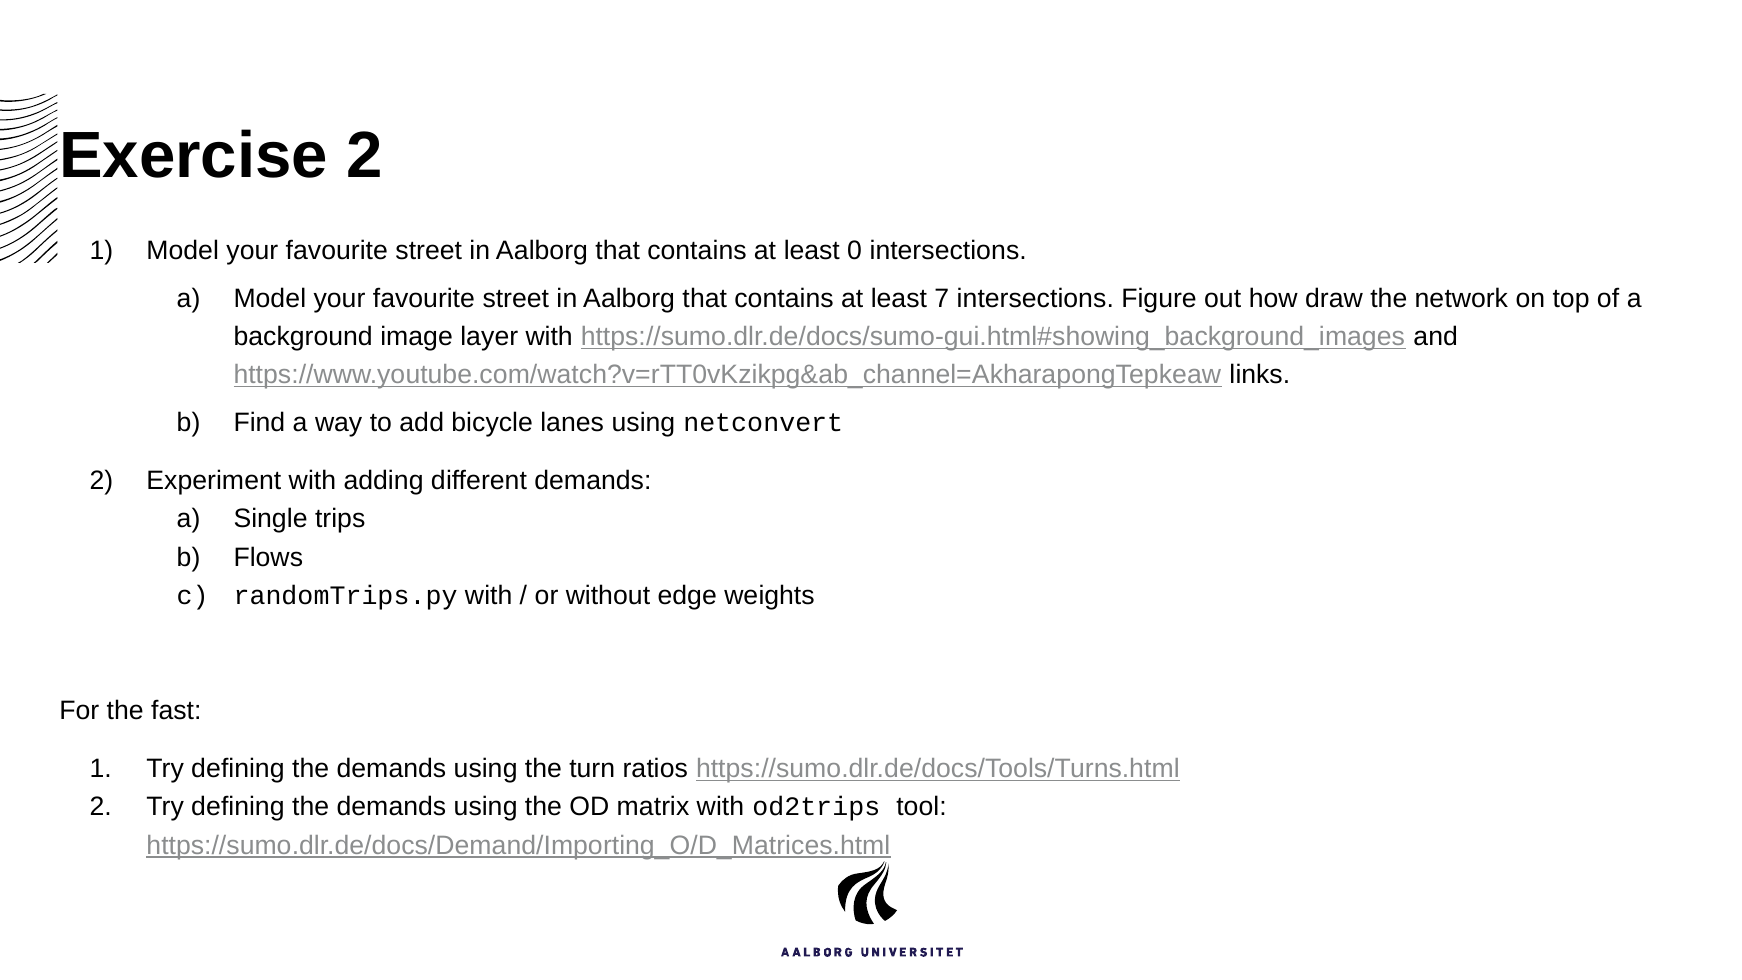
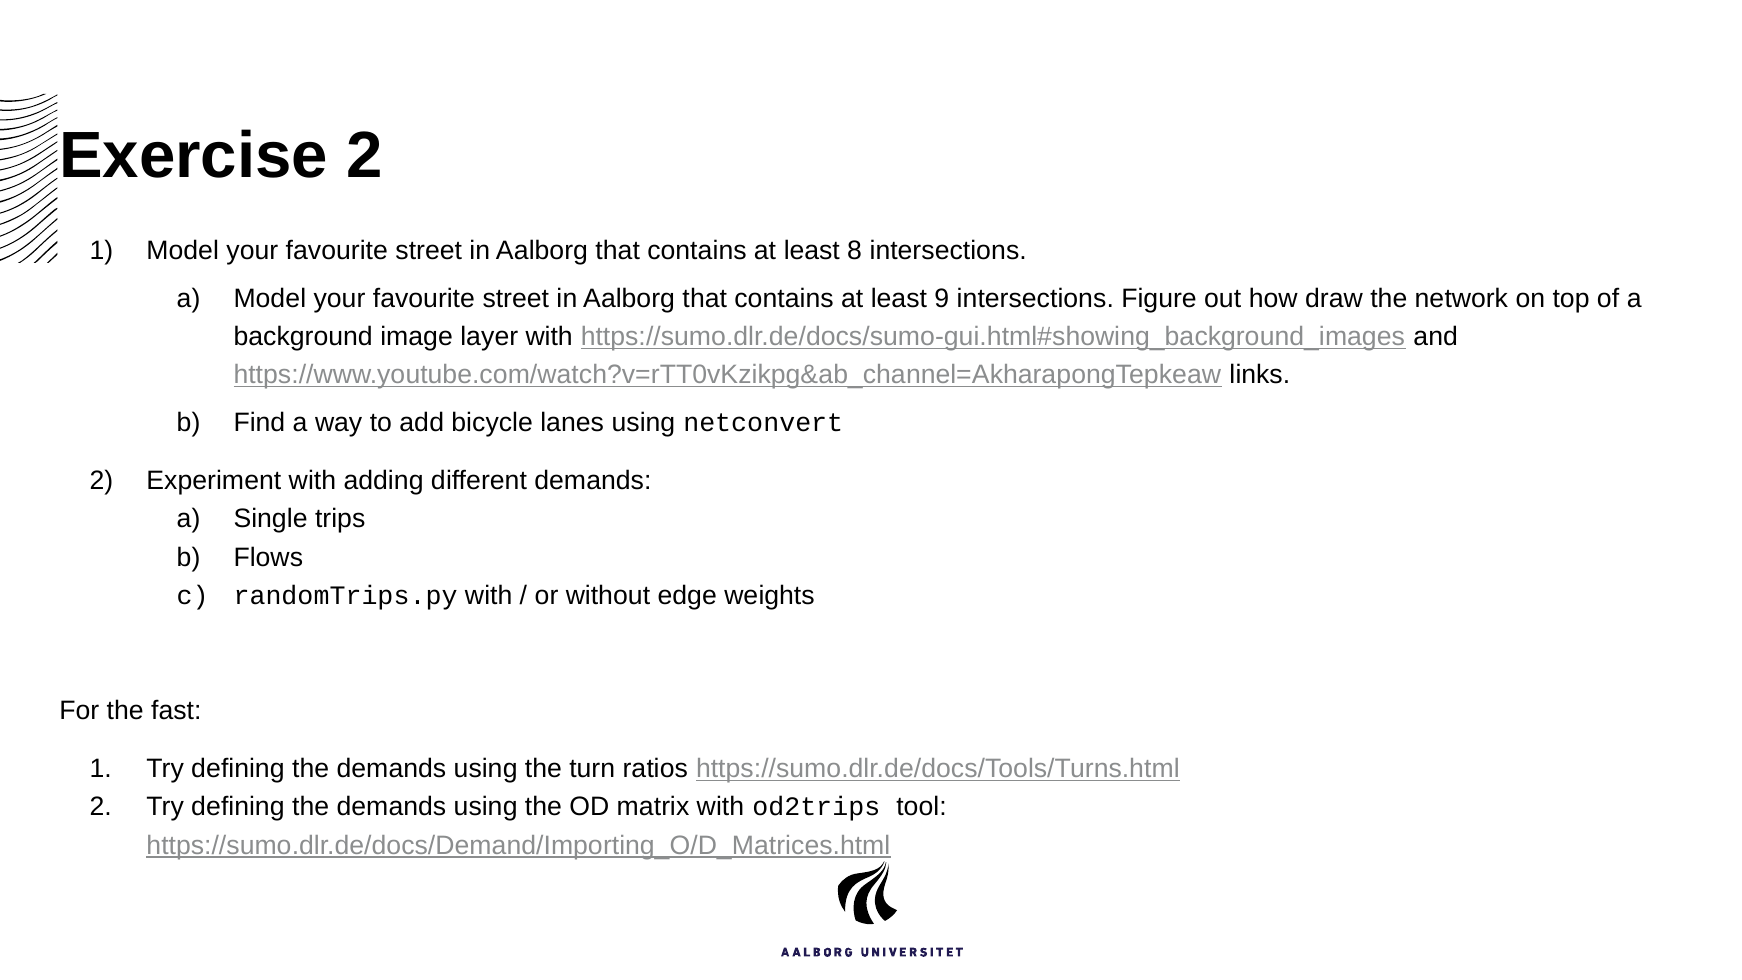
0: 0 -> 8 (855, 250)
7: 7 -> 9 (942, 298)
